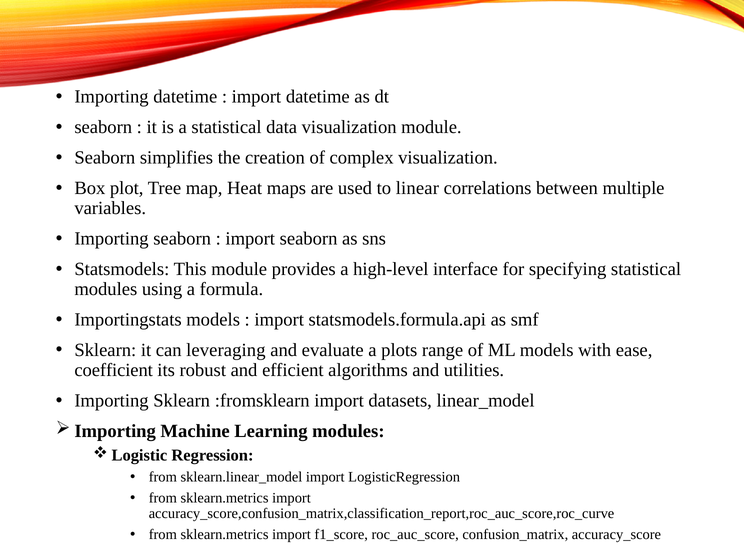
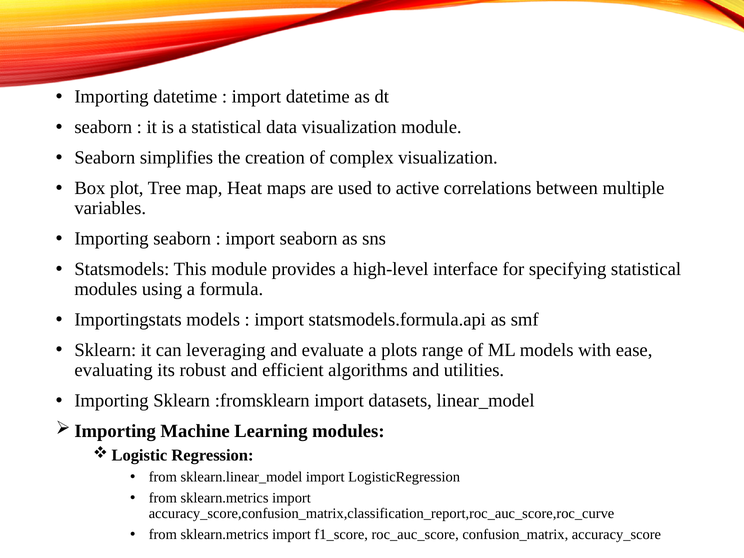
linear: linear -> active (418, 188)
coefficient: coefficient -> evaluating (114, 370)
